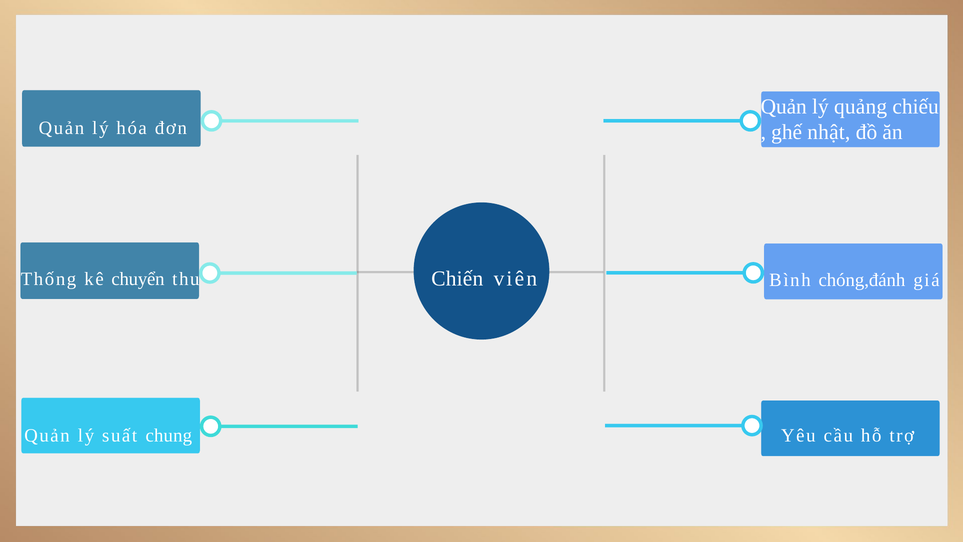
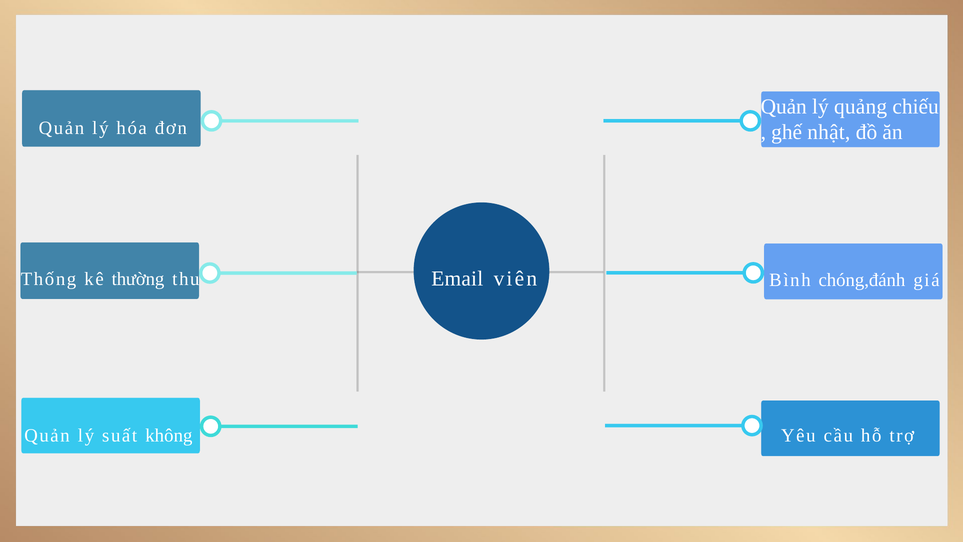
Chiến: Chiến -> Email (457, 279)
chuyển: chuyển -> thường (138, 279)
chung: chung -> không (169, 435)
